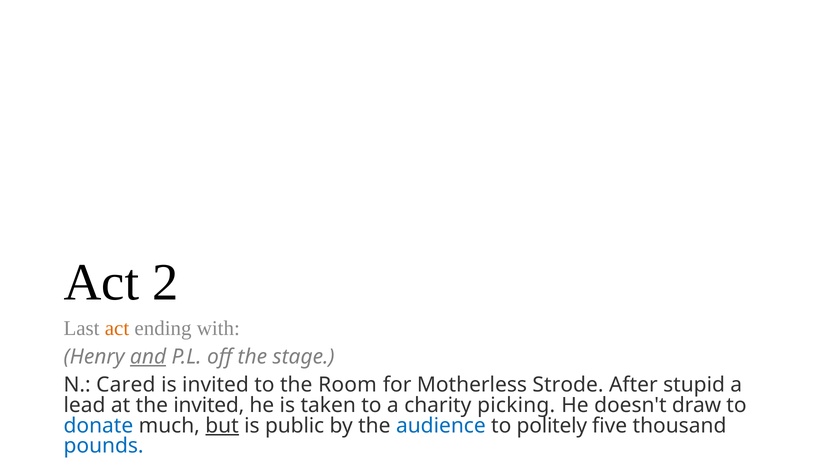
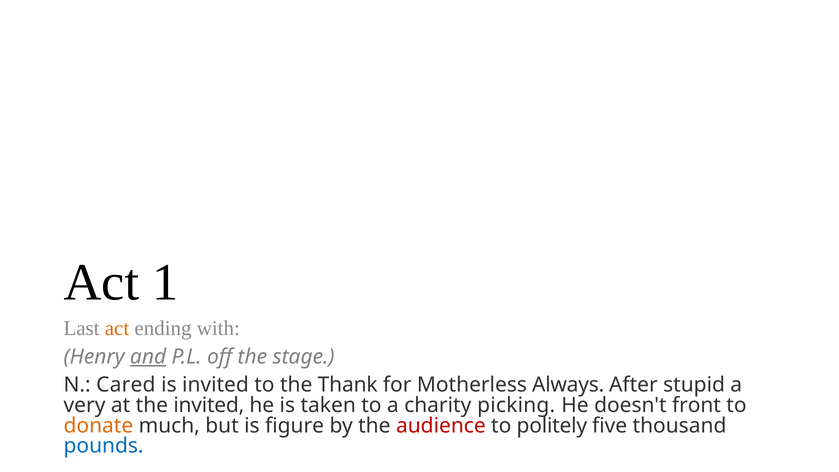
2: 2 -> 1 (165, 282)
Room: Room -> Thank (348, 385)
Strode: Strode -> Always (568, 385)
lead: lead -> very (85, 405)
draw: draw -> front (696, 405)
donate colour: blue -> orange (98, 426)
but underline: present -> none (222, 426)
public: public -> figure (295, 426)
audience colour: blue -> red (441, 426)
